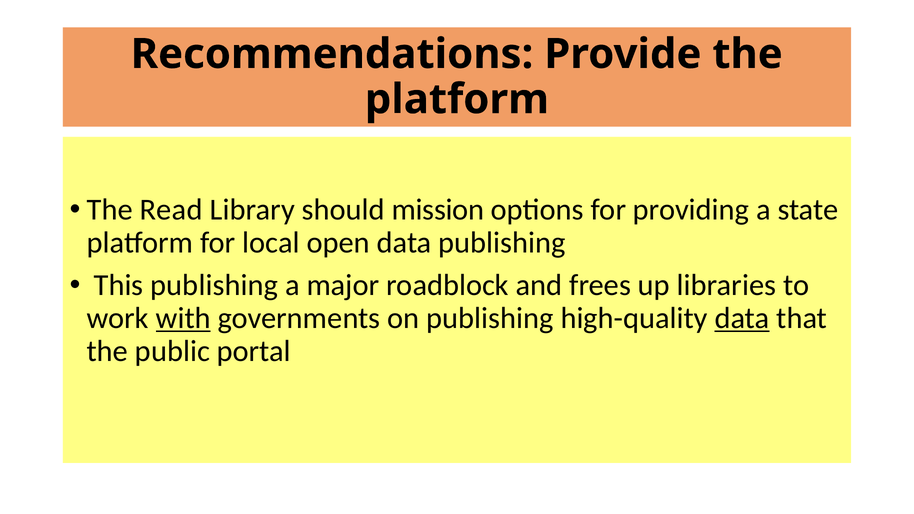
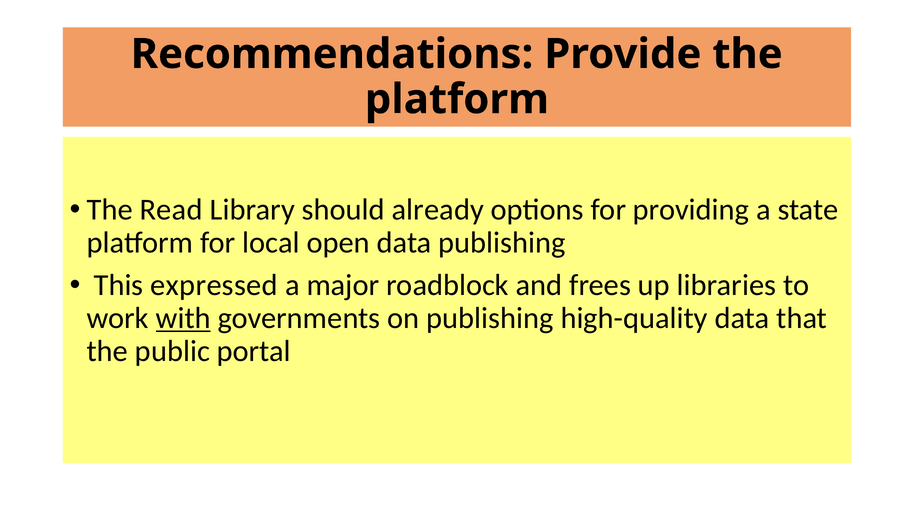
mission: mission -> already (438, 210)
This publishing: publishing -> expressed (214, 285)
data underline: present -> none (742, 318)
